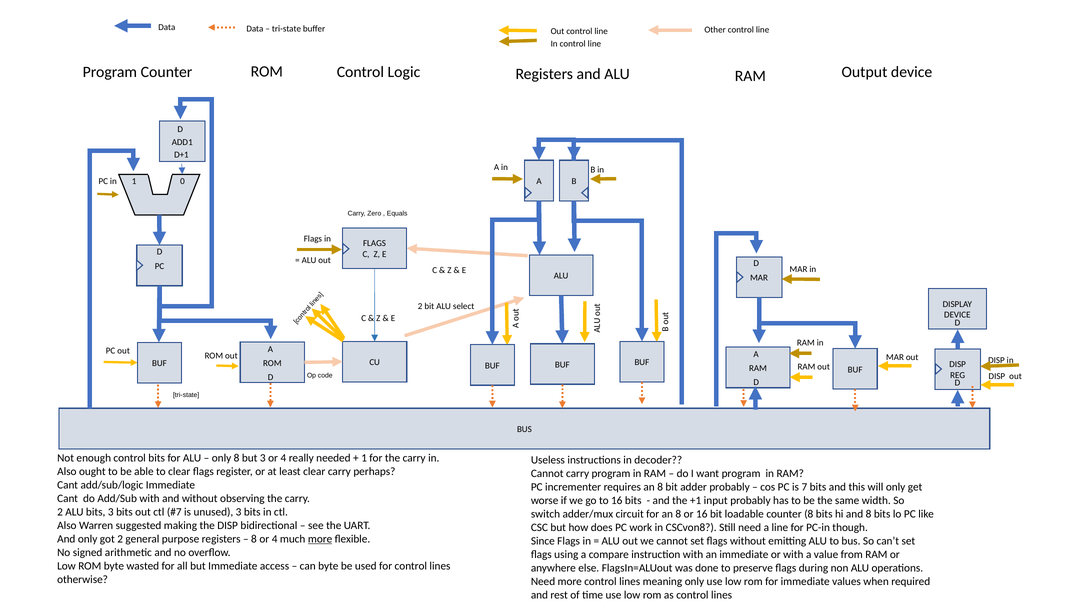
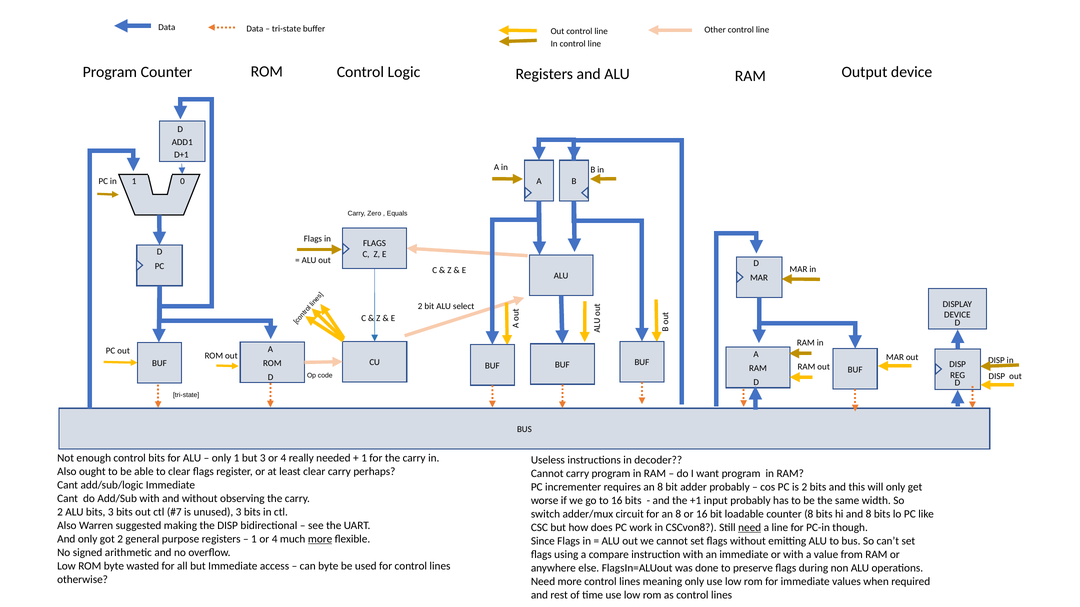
only 8: 8 -> 1 (237, 458)
is 7: 7 -> 2 (804, 487)
need underline: none -> present (750, 528)
8: 8 -> 1 (254, 539)
